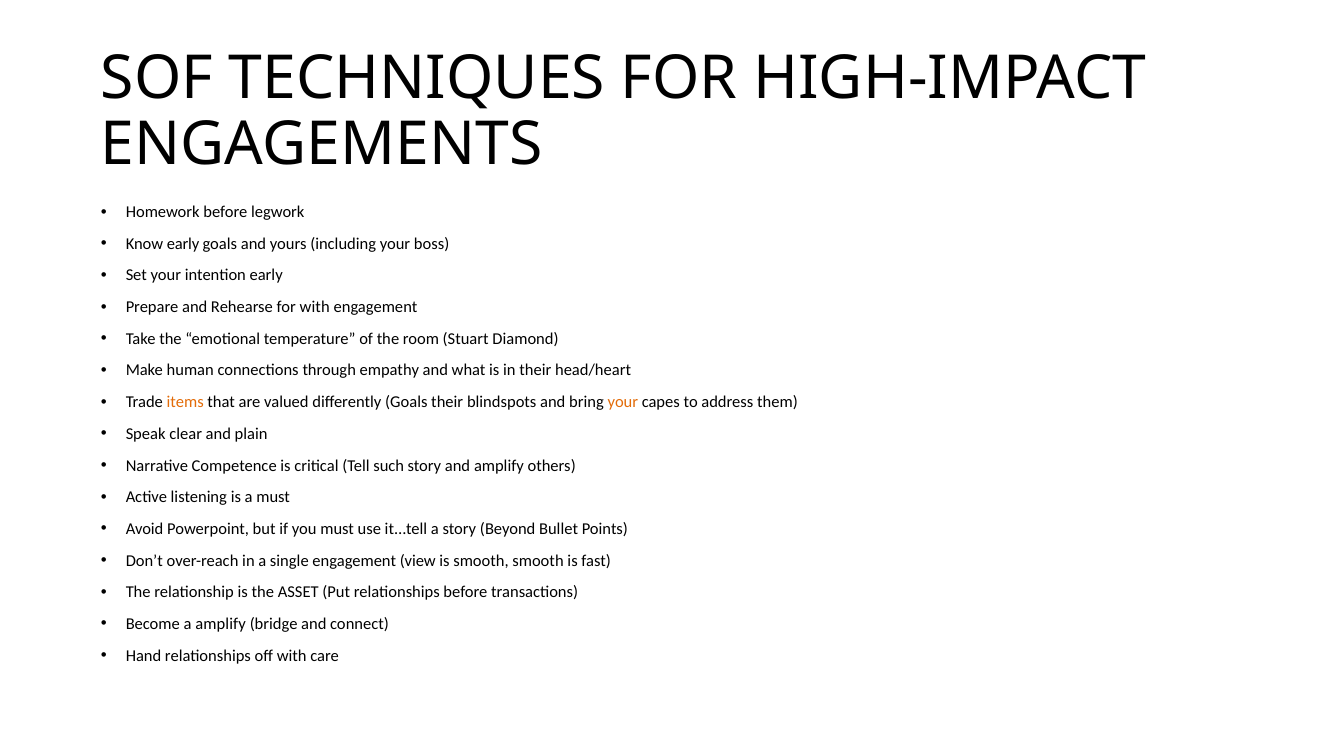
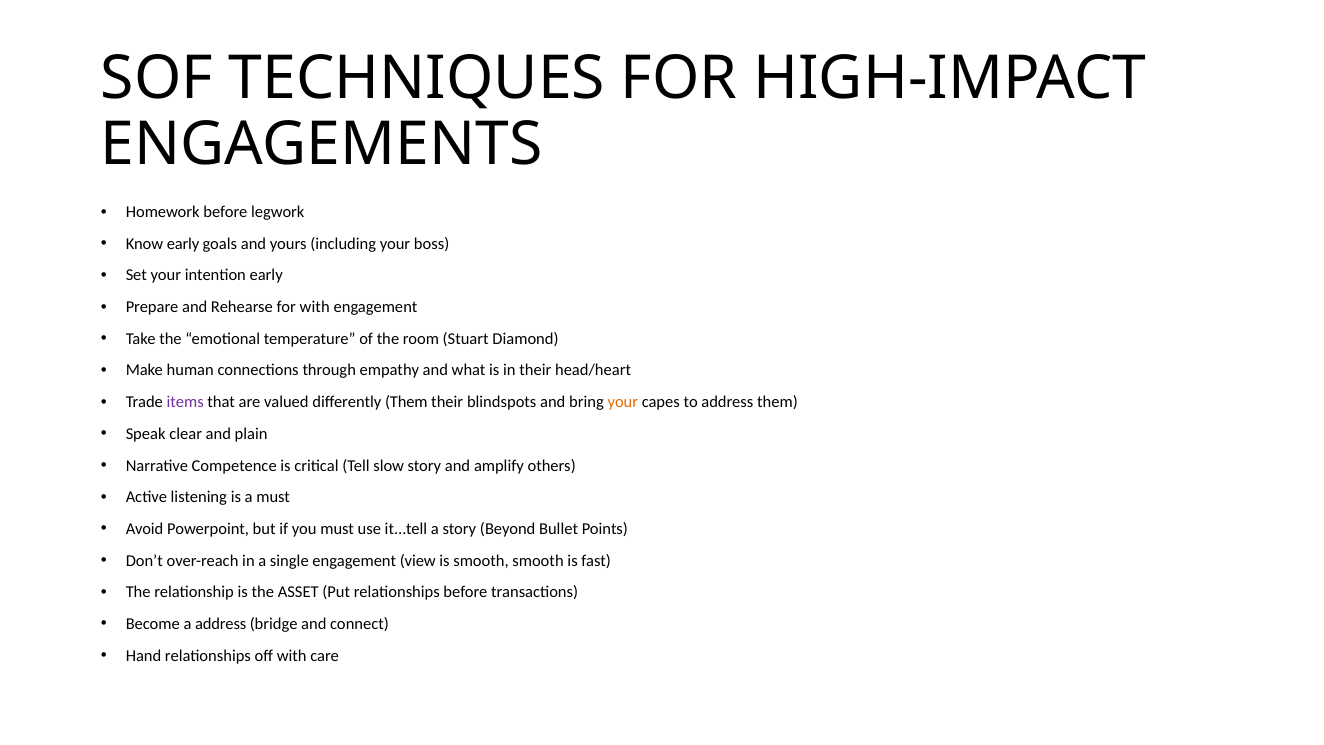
items colour: orange -> purple (185, 402)
differently Goals: Goals -> Them (406, 402)
such: such -> slow (389, 465)
a amplify: amplify -> address (221, 624)
